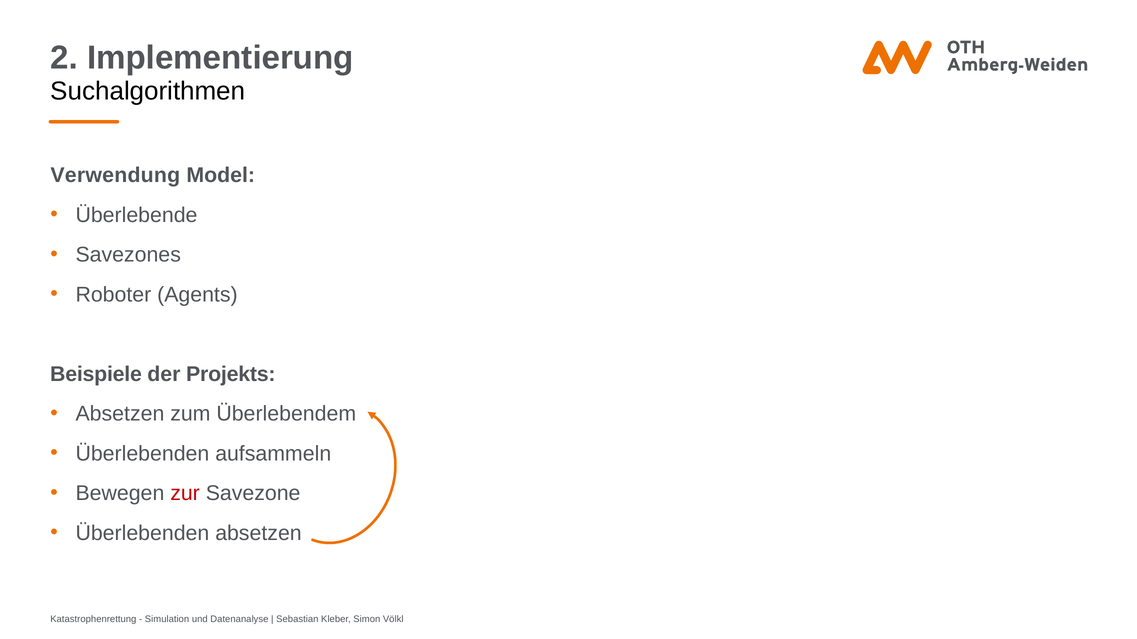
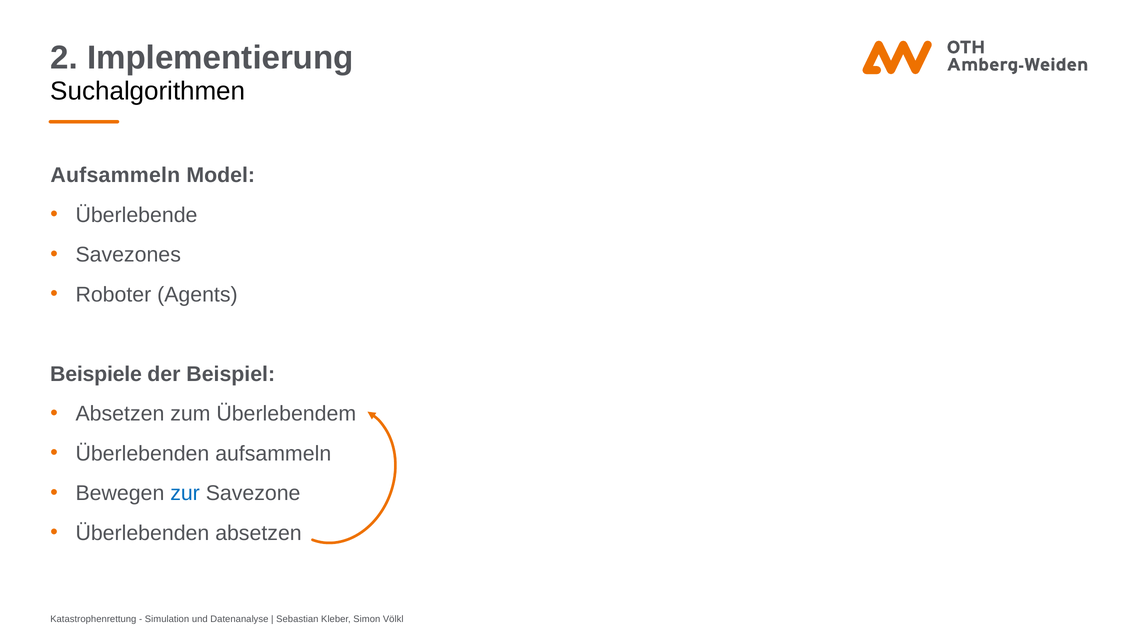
Verwendung: Verwendung -> Aufsammeln (115, 175)
Projekts: Projekts -> Beispiel (231, 374)
zur colour: red -> blue (185, 494)
